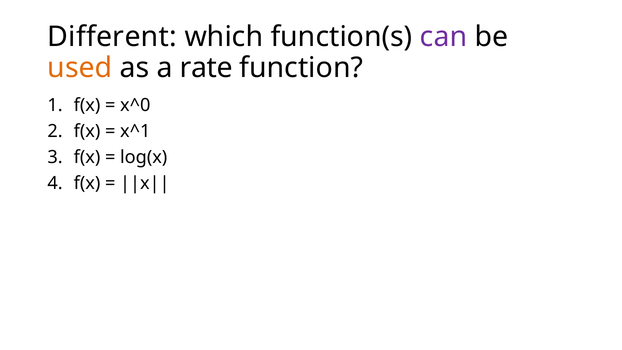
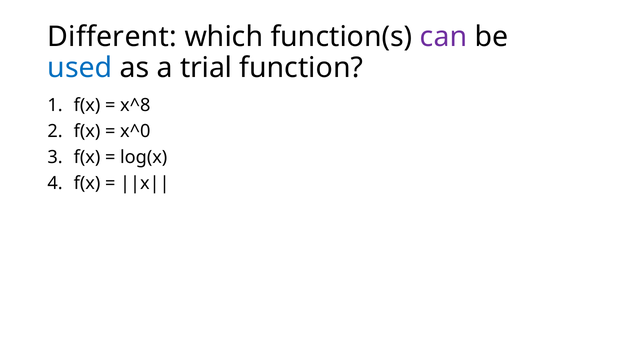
used colour: orange -> blue (80, 68)
rate: rate -> trial (206, 68)
x^0: x^0 -> x^8 (135, 105)
x^1: x^1 -> x^0 (135, 131)
